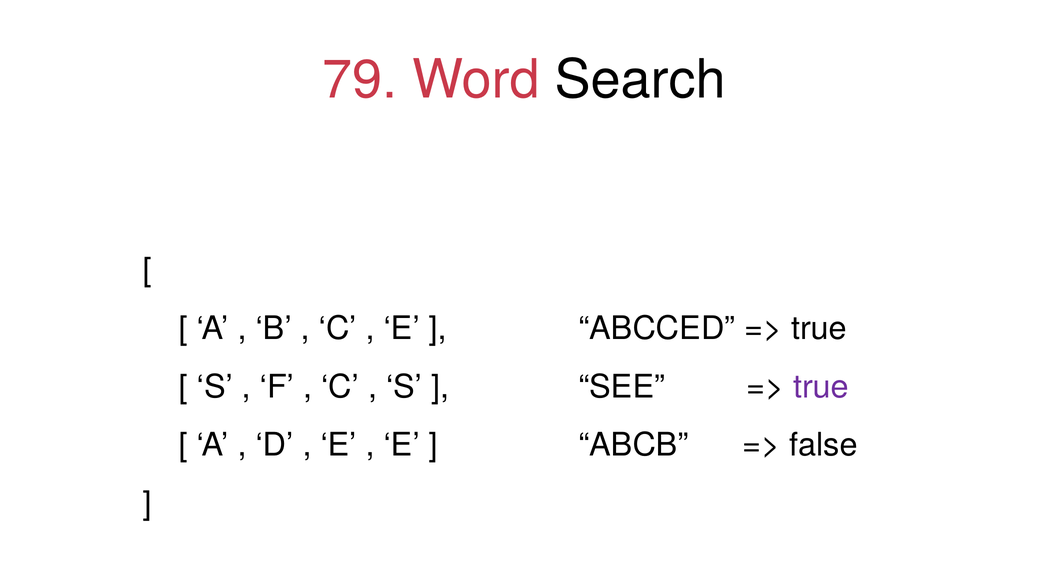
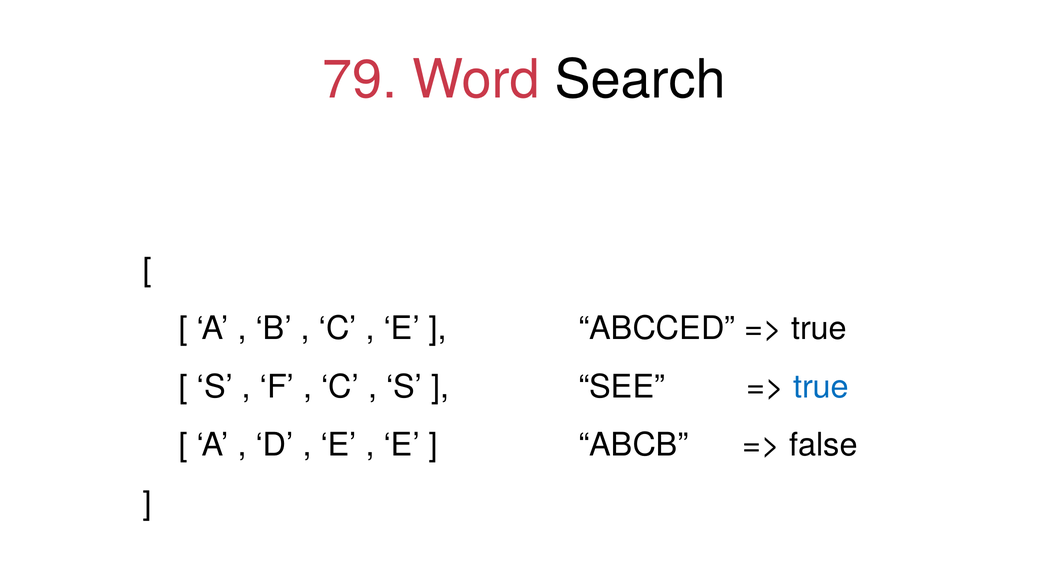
true colour: purple -> blue (821, 387)
